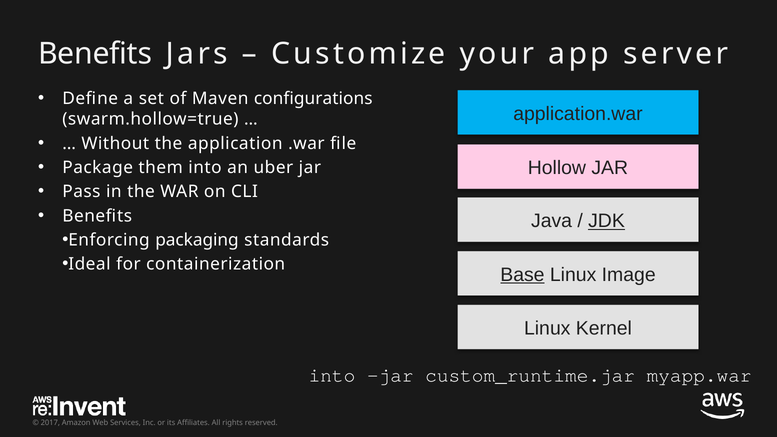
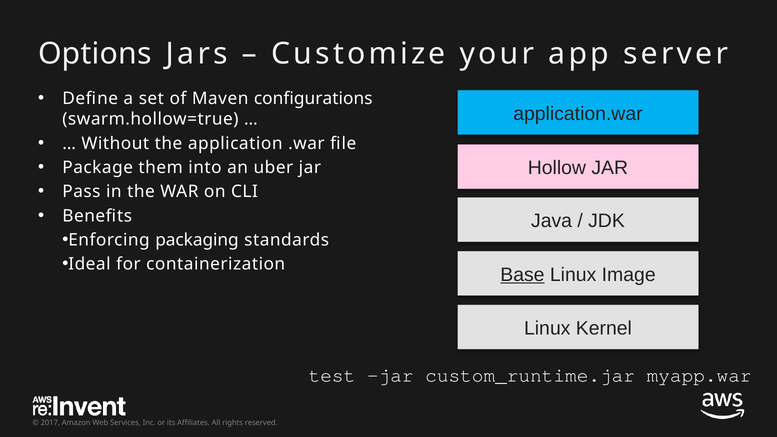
Benefits: Benefits -> Options (95, 54)
JDK underline: present -> none (606, 221)
into: into -> test (332, 375)
